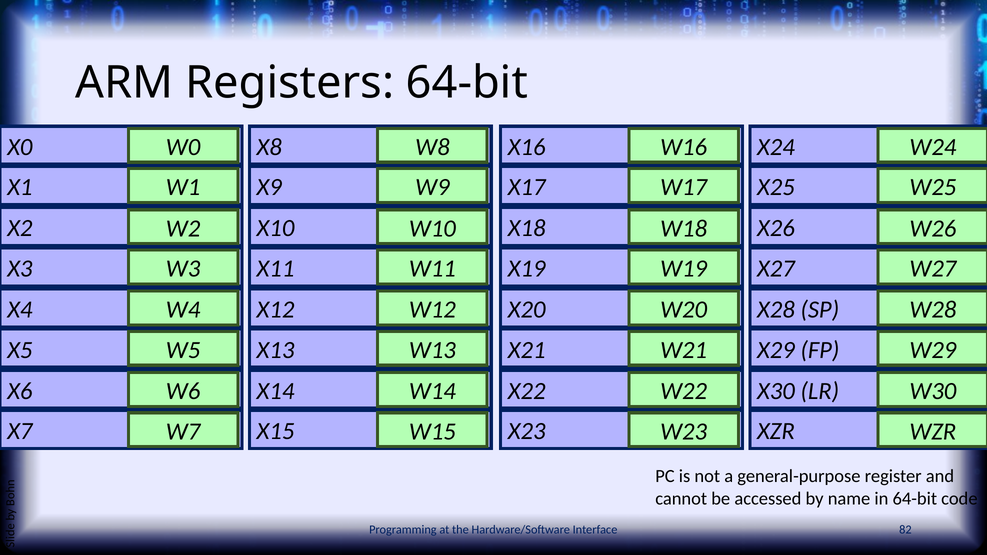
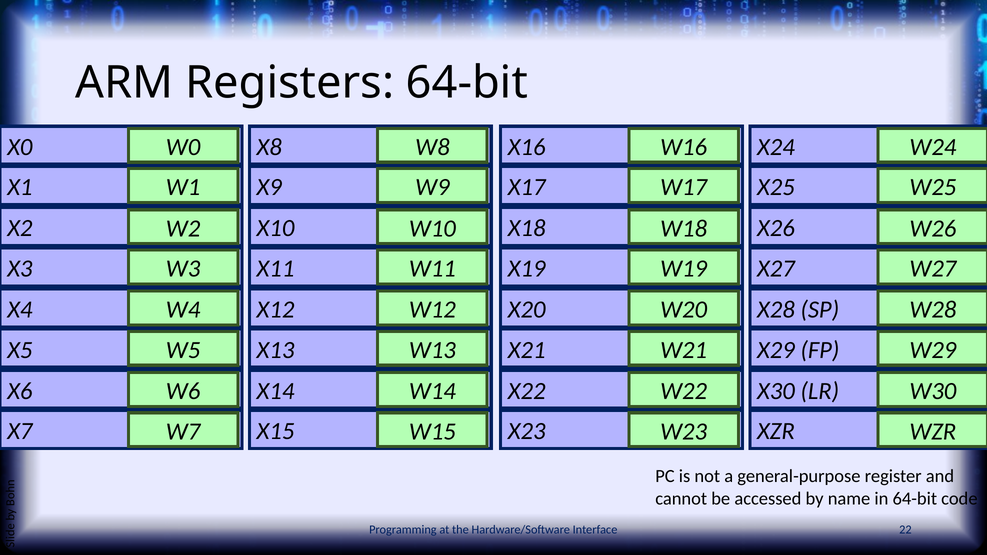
82: 82 -> 22 (905, 530)
